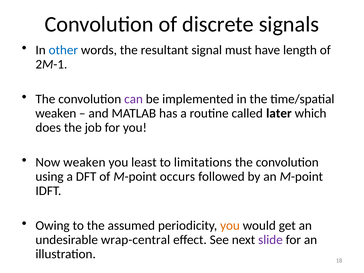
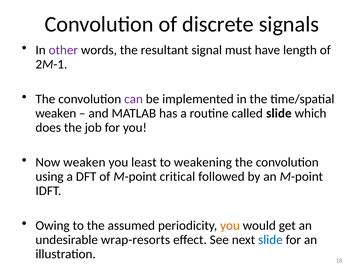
other colour: blue -> purple (63, 50)
called later: later -> slide (279, 113)
limitations: limitations -> weakening (203, 162)
occurs: occurs -> critical (177, 177)
wrap-central: wrap-central -> wrap-resorts (135, 240)
slide colour: purple -> blue (270, 240)
